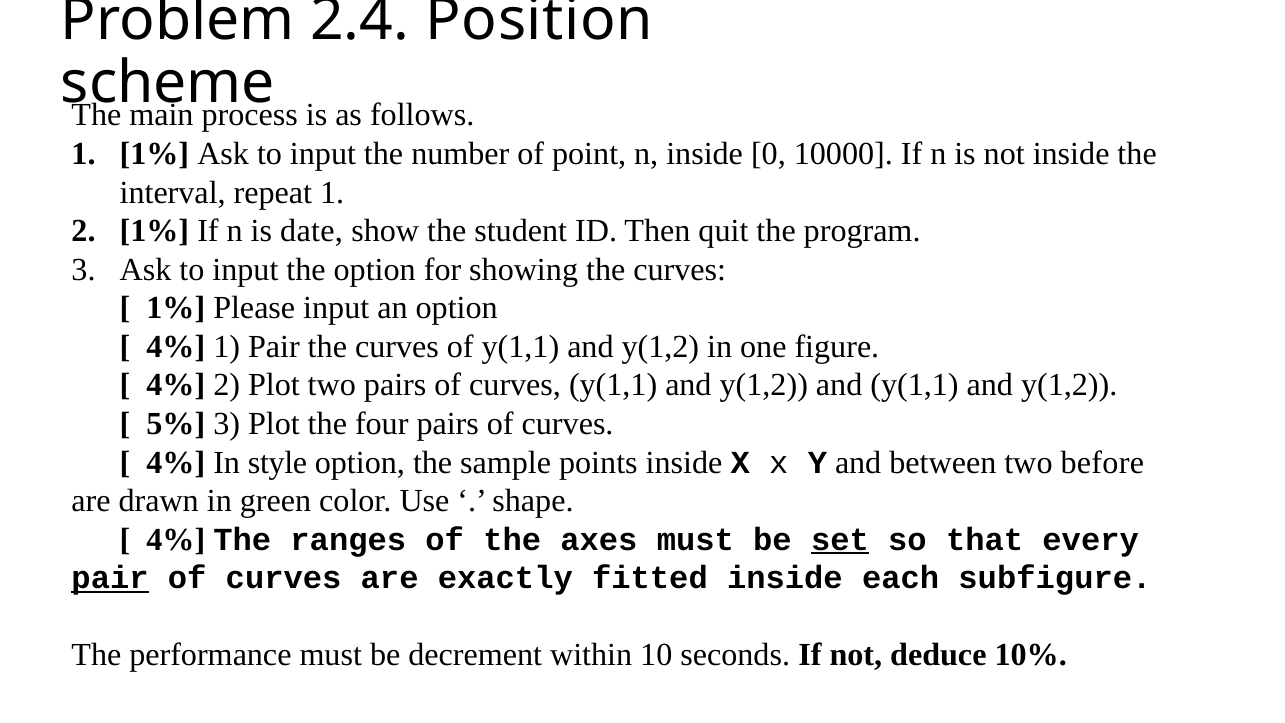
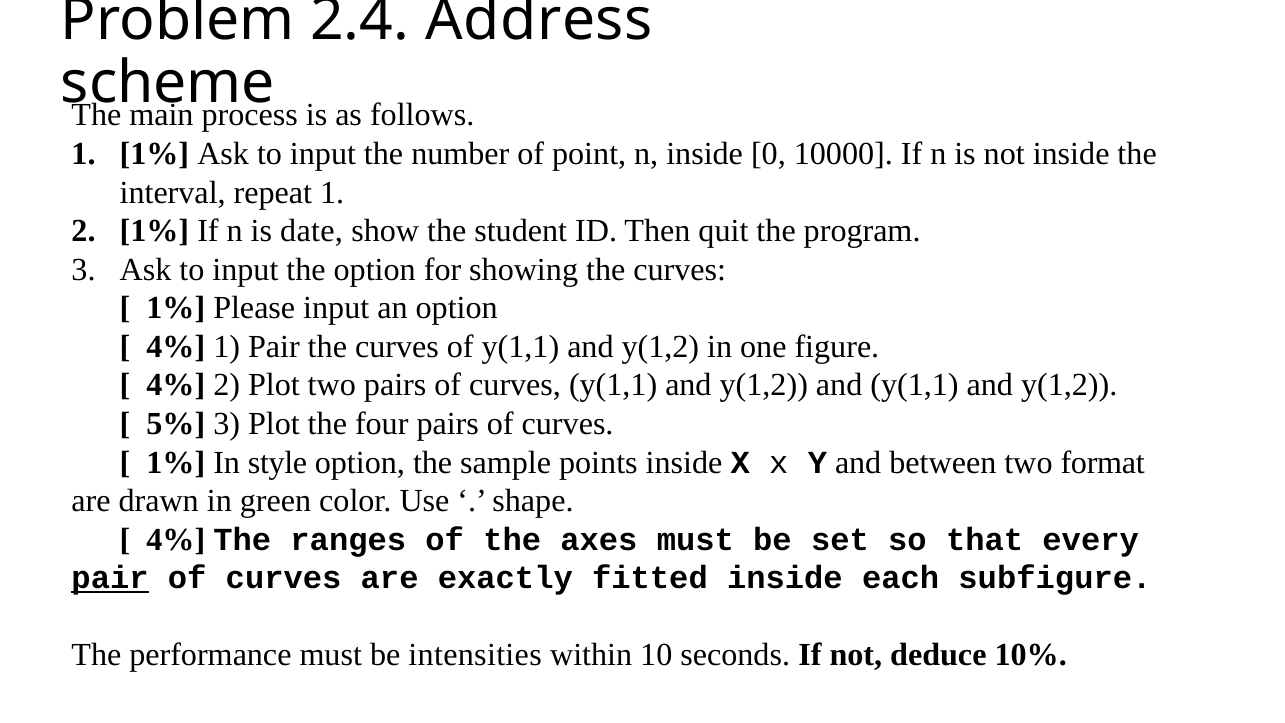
Position: Position -> Address (539, 20)
4%: 4% -> 1% (176, 462)
before: before -> format (1103, 462)
set underline: present -> none (840, 539)
decrement: decrement -> intensities (475, 655)
